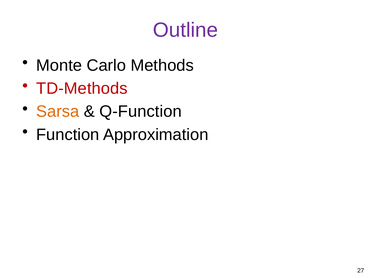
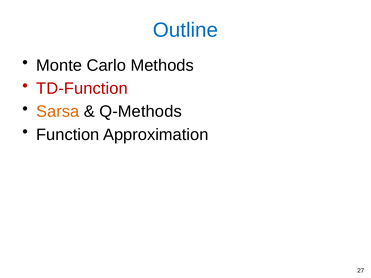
Outline colour: purple -> blue (185, 30)
TD-Methods: TD-Methods -> TD-Function (82, 89)
Q-Function: Q-Function -> Q-Methods (141, 112)
